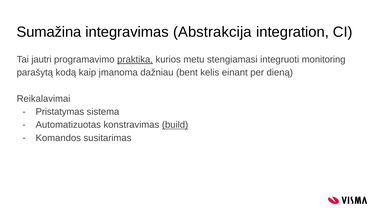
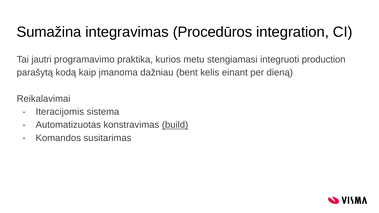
Abstrakcija: Abstrakcija -> Procedūros (212, 32)
praktika underline: present -> none (135, 60)
monitoring: monitoring -> production (324, 60)
Pristatymas: Pristatymas -> Iteracijomis (60, 112)
